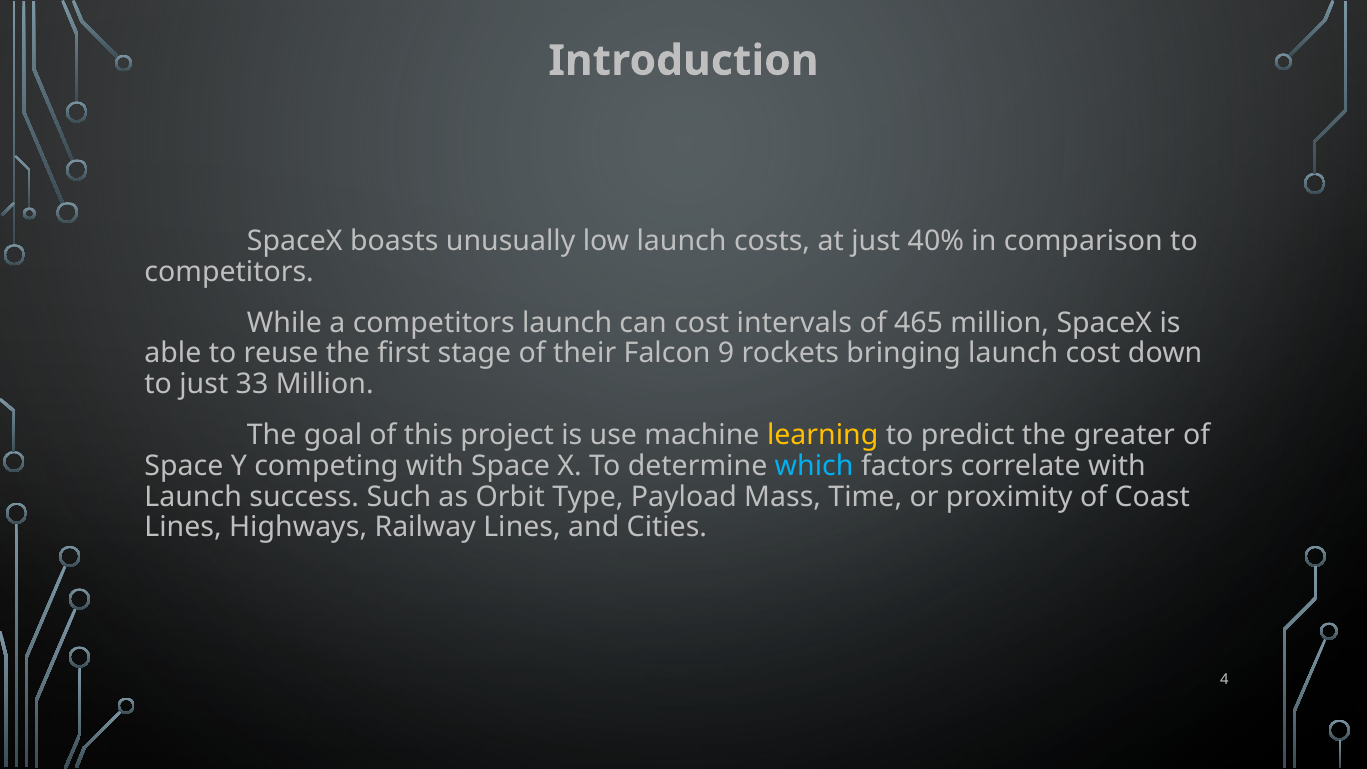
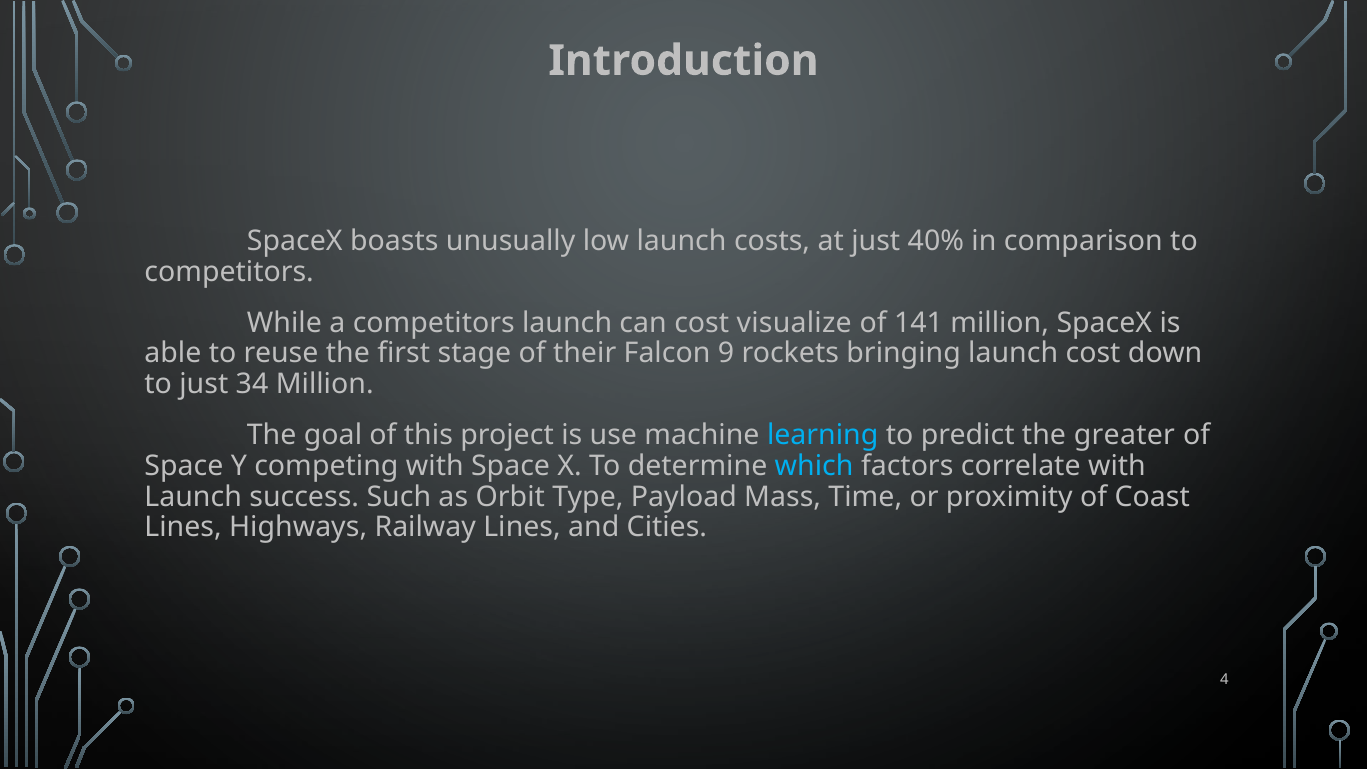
intervals: intervals -> visualize (794, 323)
465: 465 -> 141 (918, 323)
33: 33 -> 34 (252, 384)
learning colour: yellow -> light blue (823, 435)
